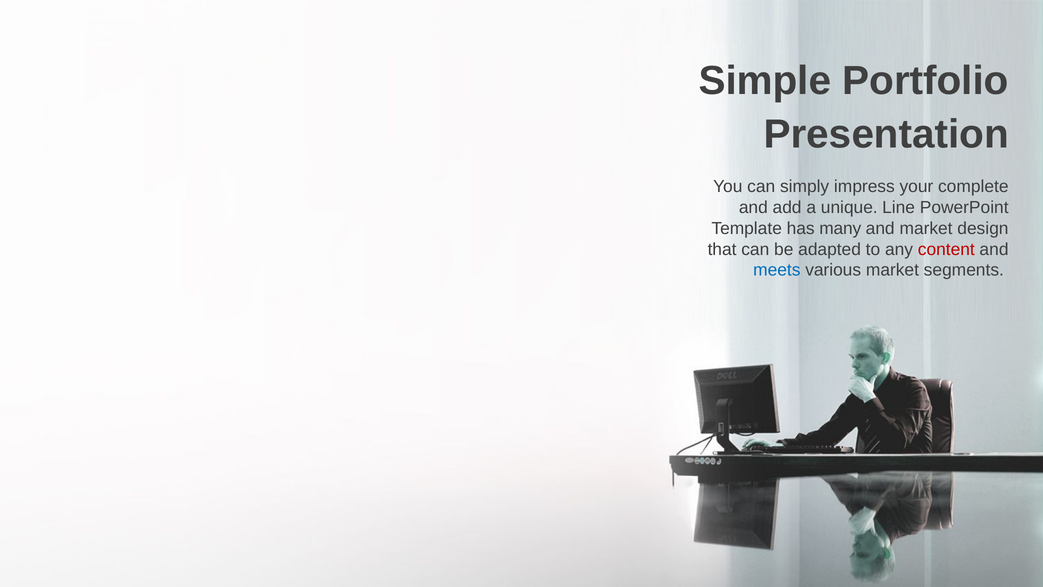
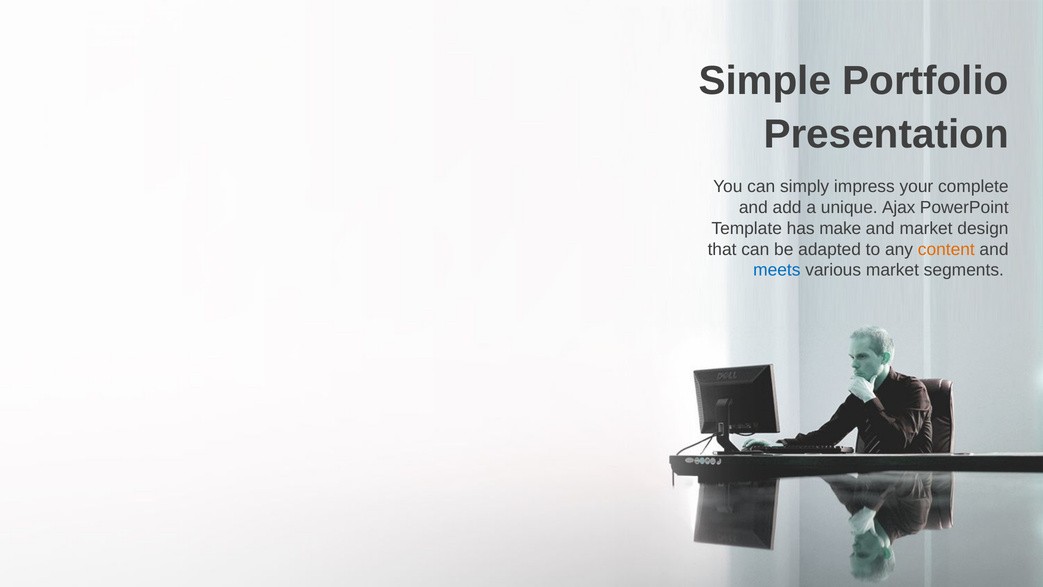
Line: Line -> Ajax (899, 208)
many: many -> make (840, 228)
content colour: red -> orange (946, 249)
